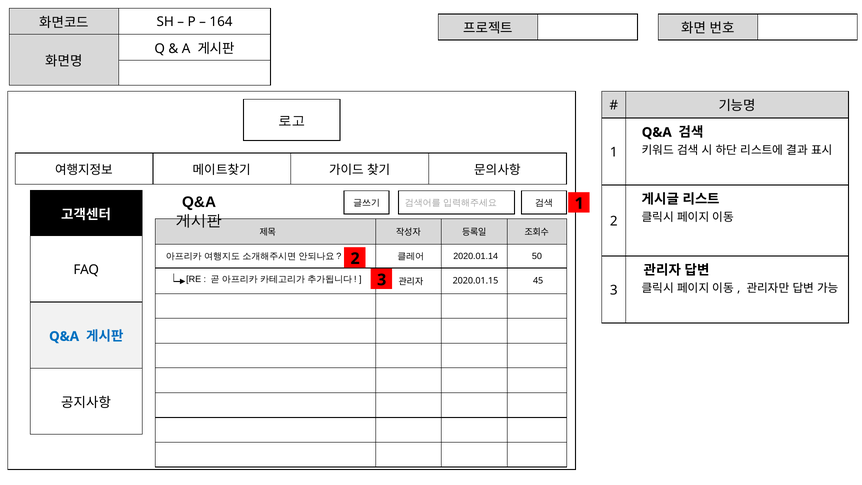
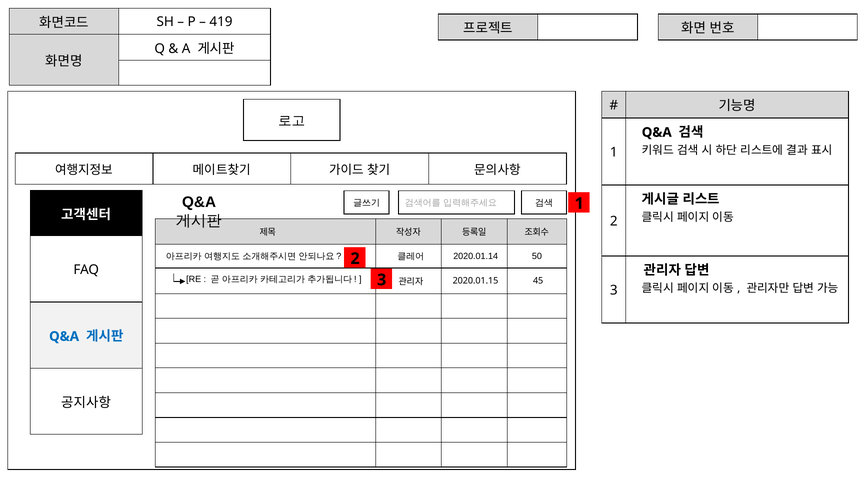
164: 164 -> 419 (221, 22)
